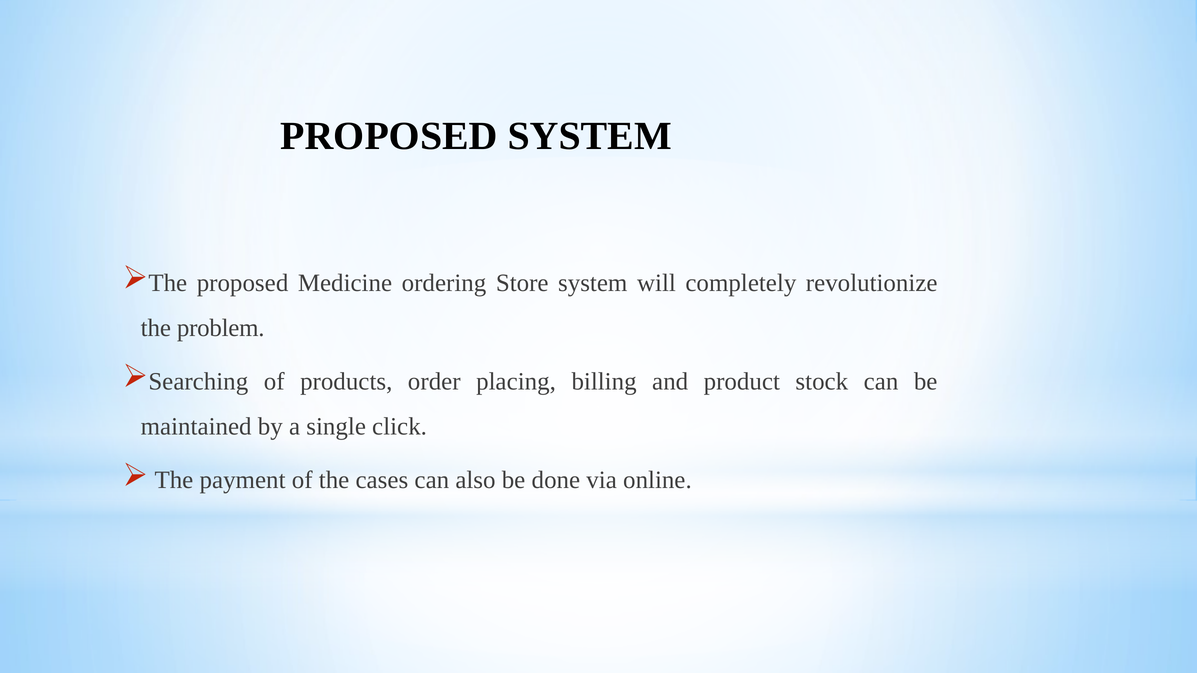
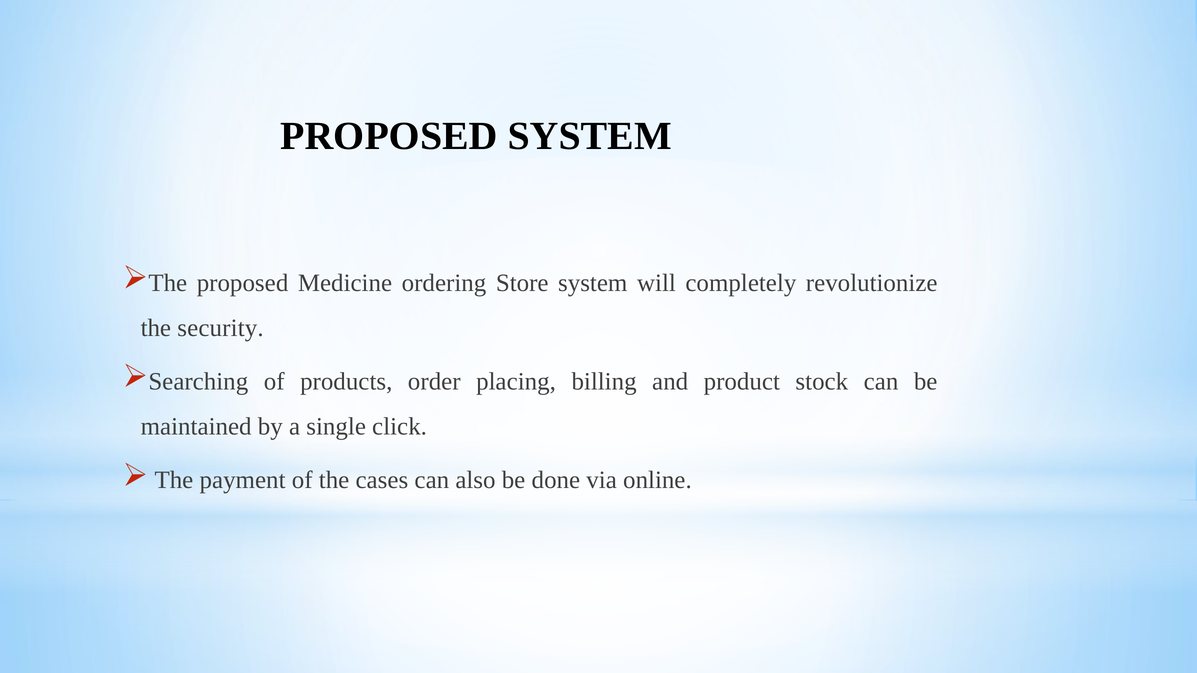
problem: problem -> security (221, 328)
